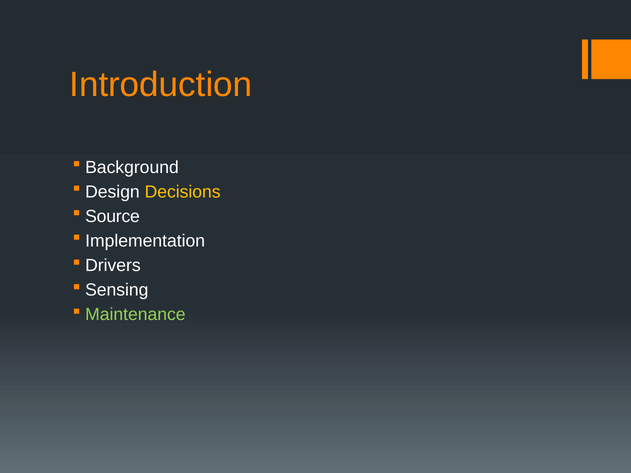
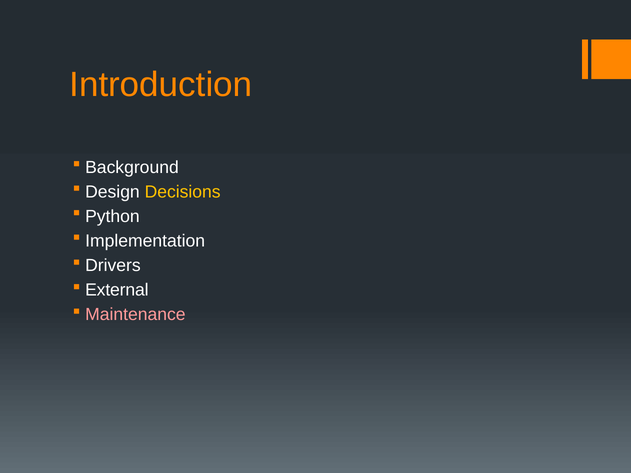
Source: Source -> Python (112, 217)
Sensing: Sensing -> External (117, 290)
Maintenance colour: light green -> pink (135, 315)
